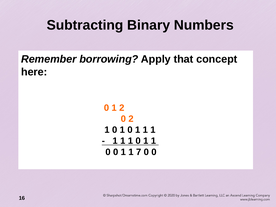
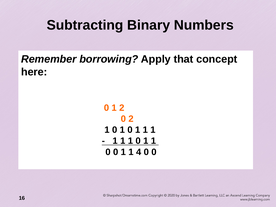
7: 7 -> 4 (139, 152)
